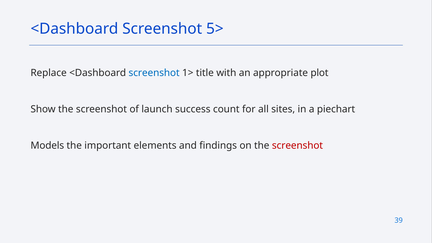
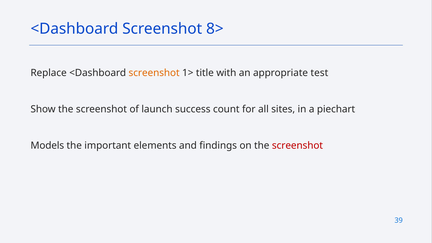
5>: 5> -> 8> (215, 29)
screenshot colour: blue -> orange (154, 73)
plot: plot -> test (319, 73)
